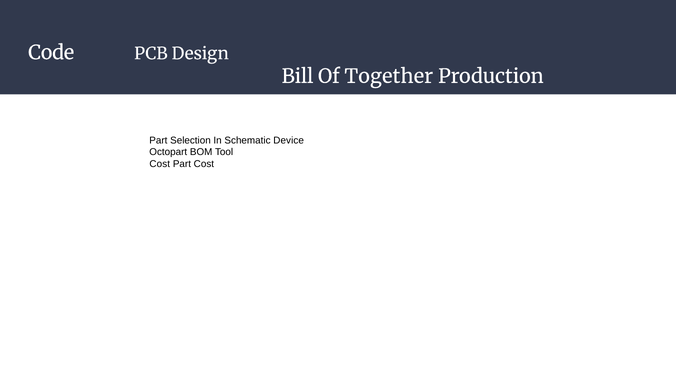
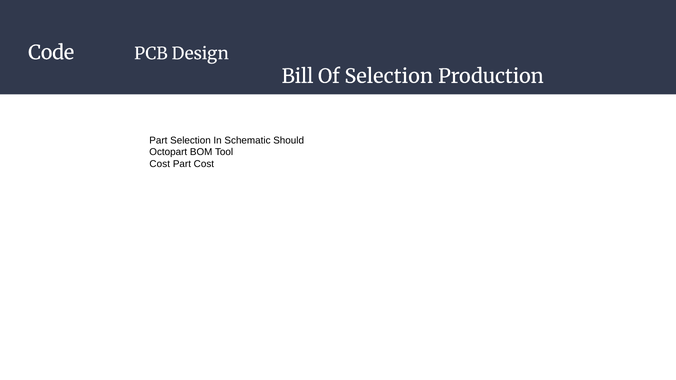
Of Together: Together -> Selection (389, 76)
Device: Device -> Should (289, 140)
